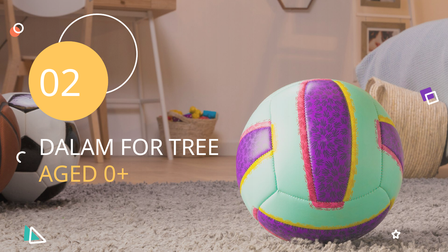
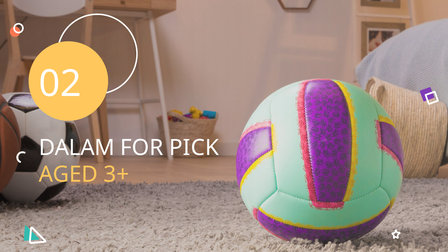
TREE: TREE -> PICK (194, 148)
0+: 0+ -> 3+ (116, 175)
